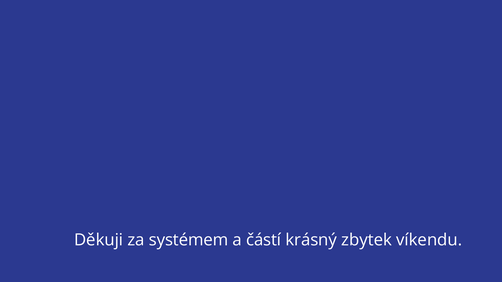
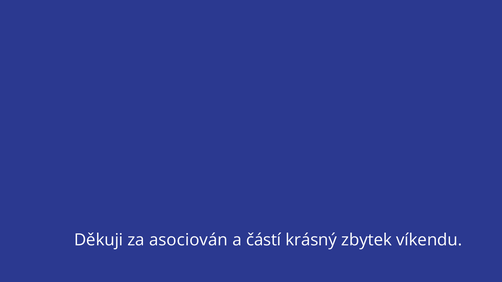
systémem: systémem -> asociován (188, 240)
